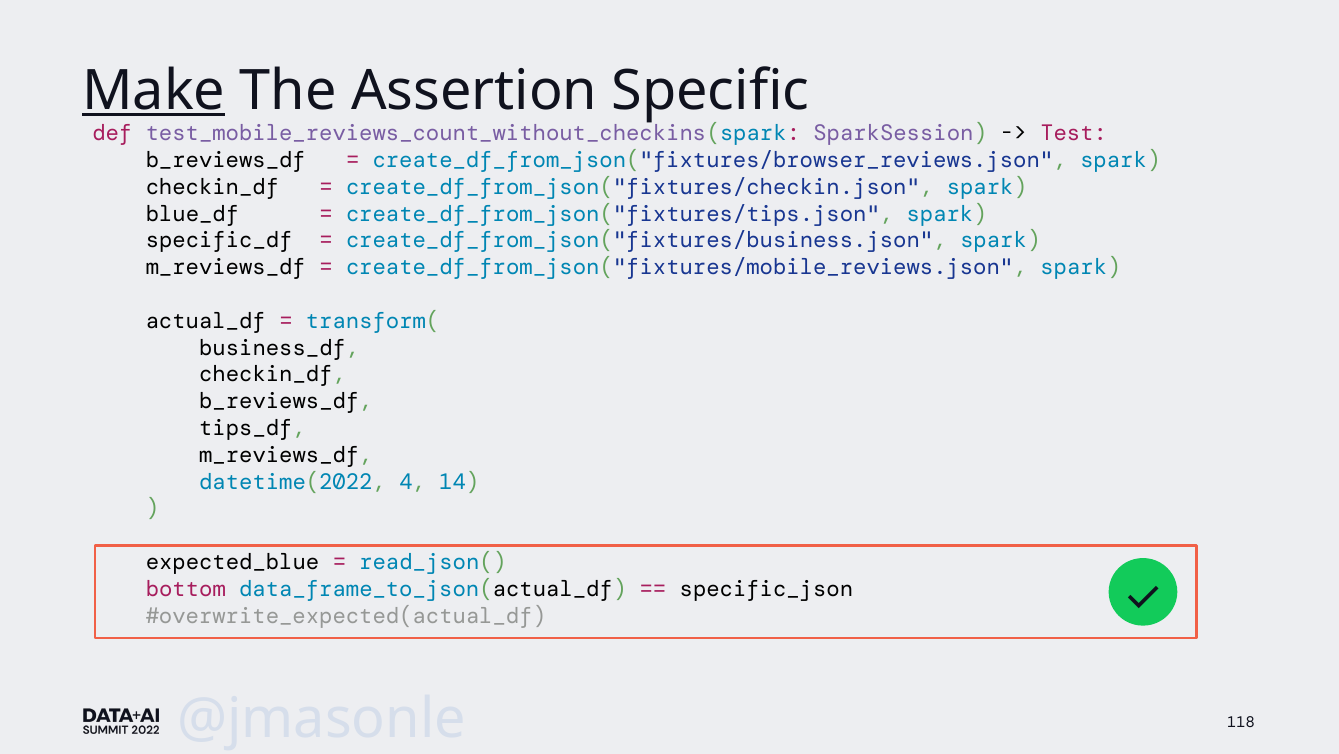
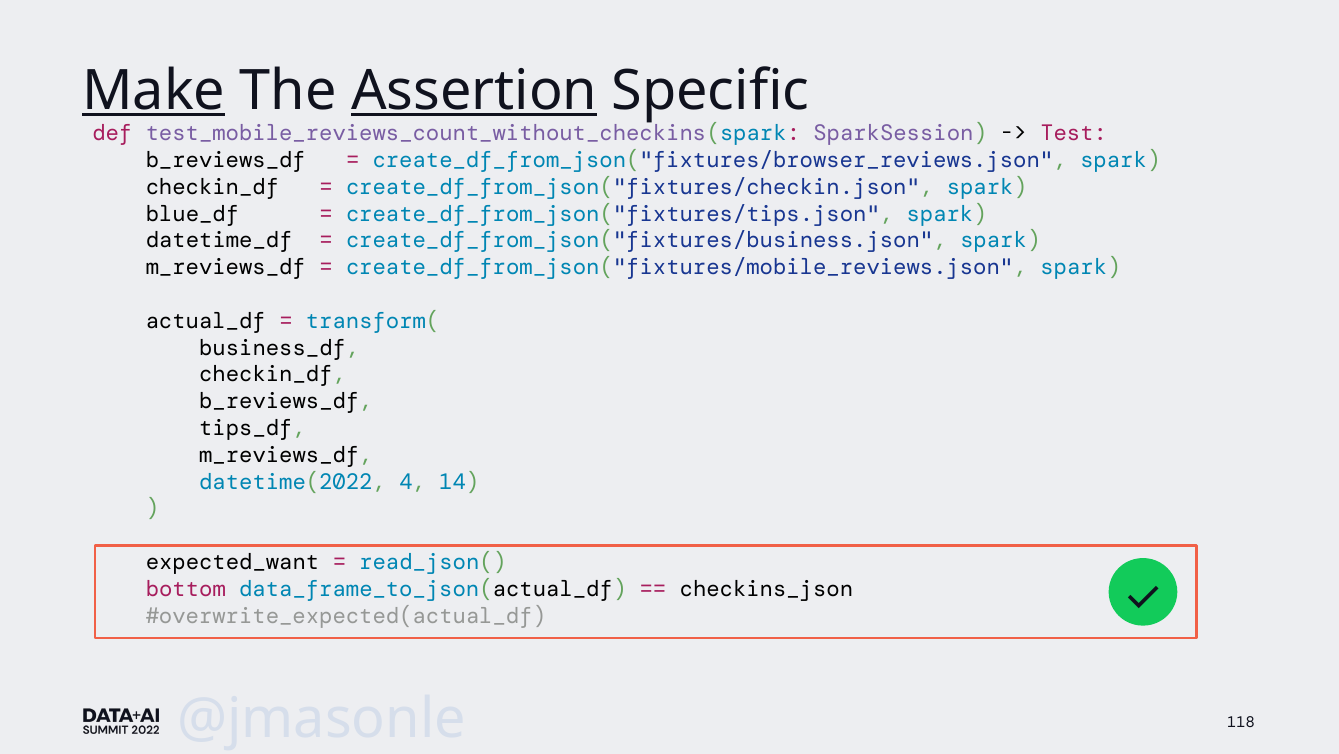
Assertion underline: none -> present (474, 91)
specific_df: specific_df -> datetime_df (219, 240)
expected_blue: expected_blue -> expected_want (233, 562)
specific_json: specific_json -> checkins_json (766, 588)
